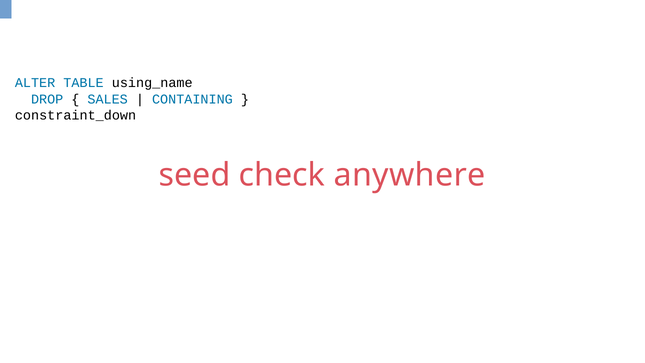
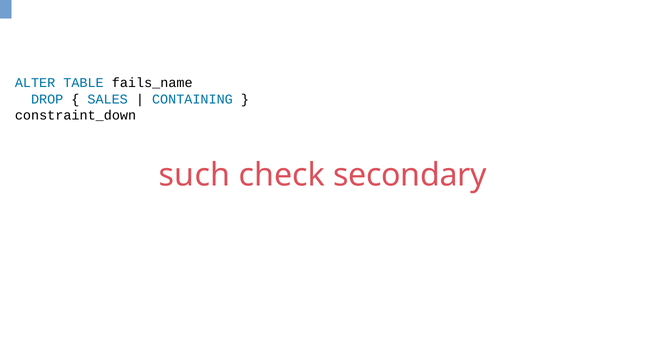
using_name: using_name -> fails_name (152, 83)
seed: seed -> such (194, 175)
anywhere: anywhere -> secondary (410, 175)
